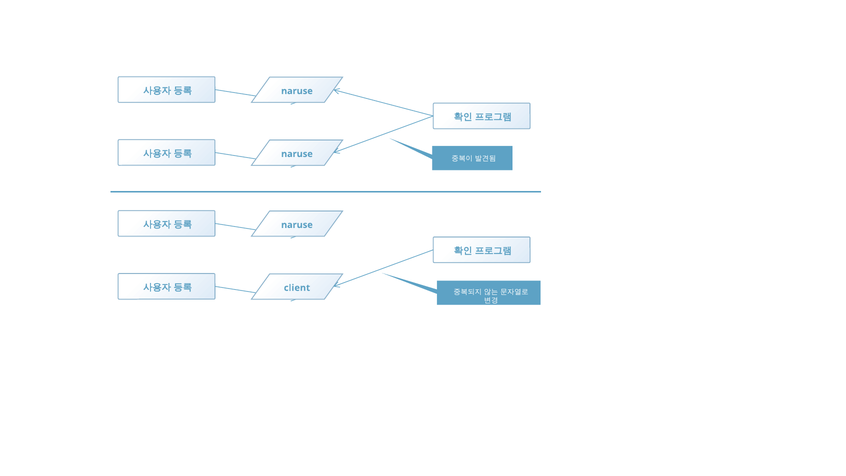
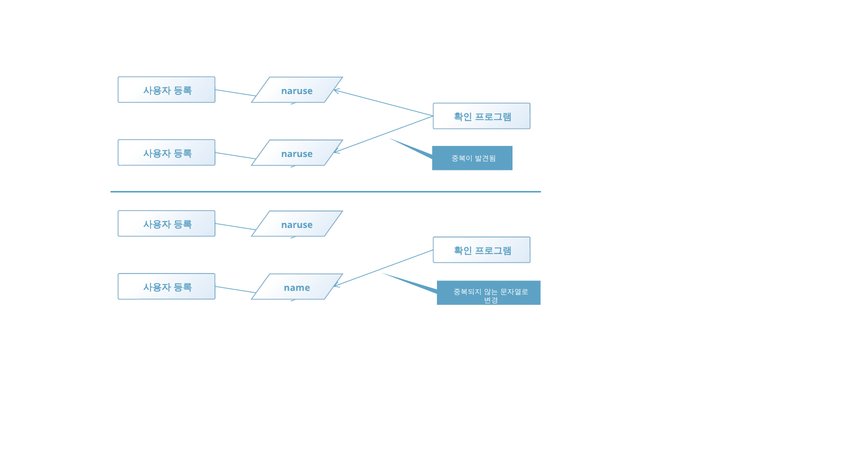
client: client -> name (297, 288)
